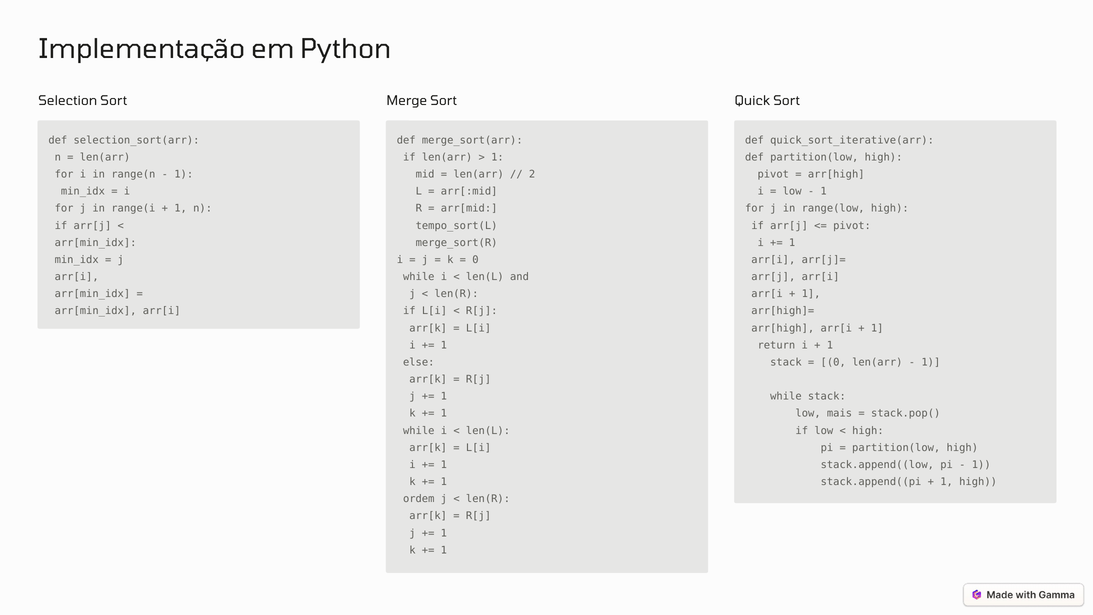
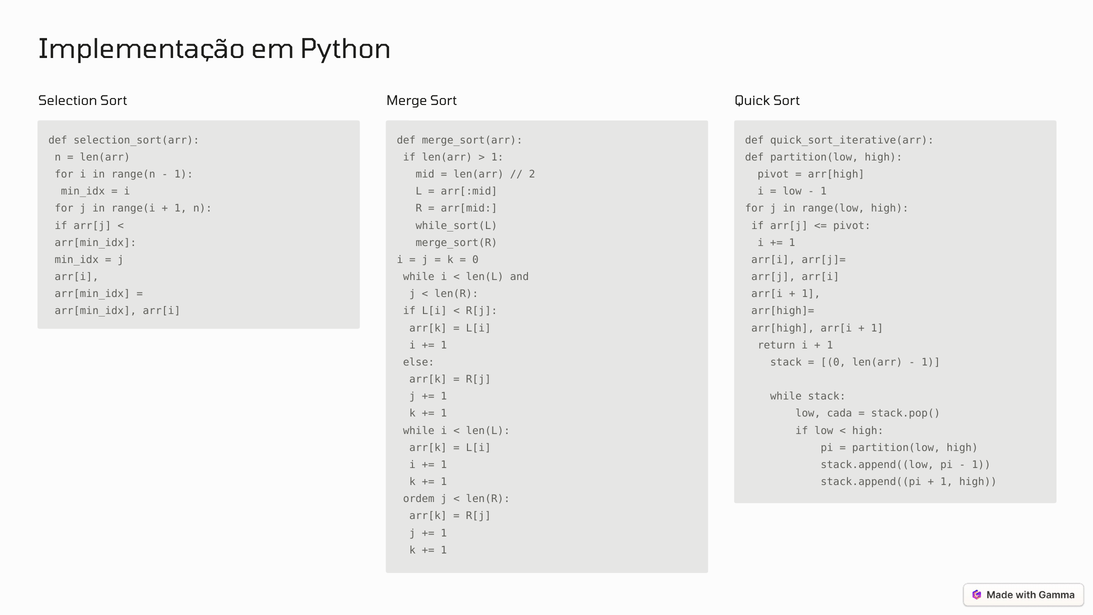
tempo_sort(L: tempo_sort(L -> while_sort(L (457, 226)
mais: mais -> cada (839, 413)
